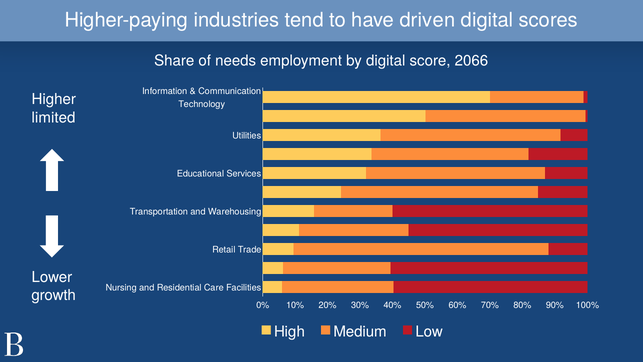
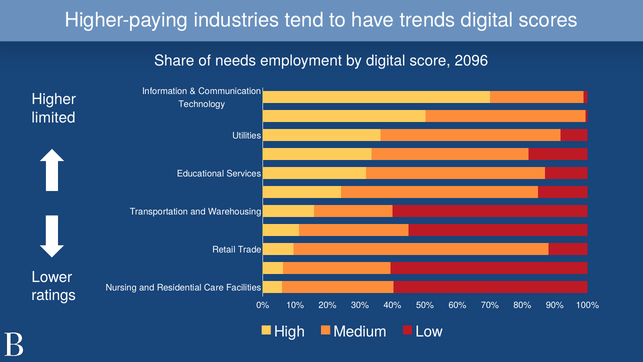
driven: driven -> trends (428, 20)
2066: 2066 -> 2096 (471, 61)
growth: growth -> ratings (54, 295)
